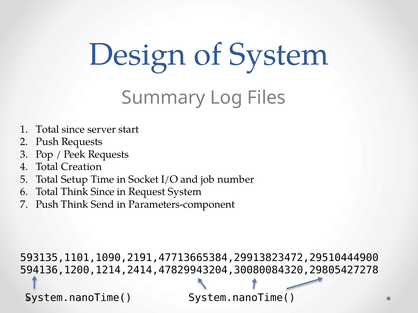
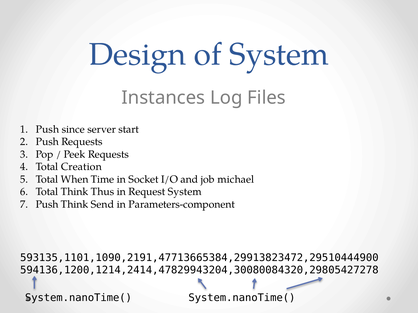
Summary: Summary -> Instances (163, 98)
Total: Total -> Push (47, 129)
Setup: Setup -> When (75, 180)
number: number -> michael (236, 180)
Think Since: Since -> Thus (103, 192)
